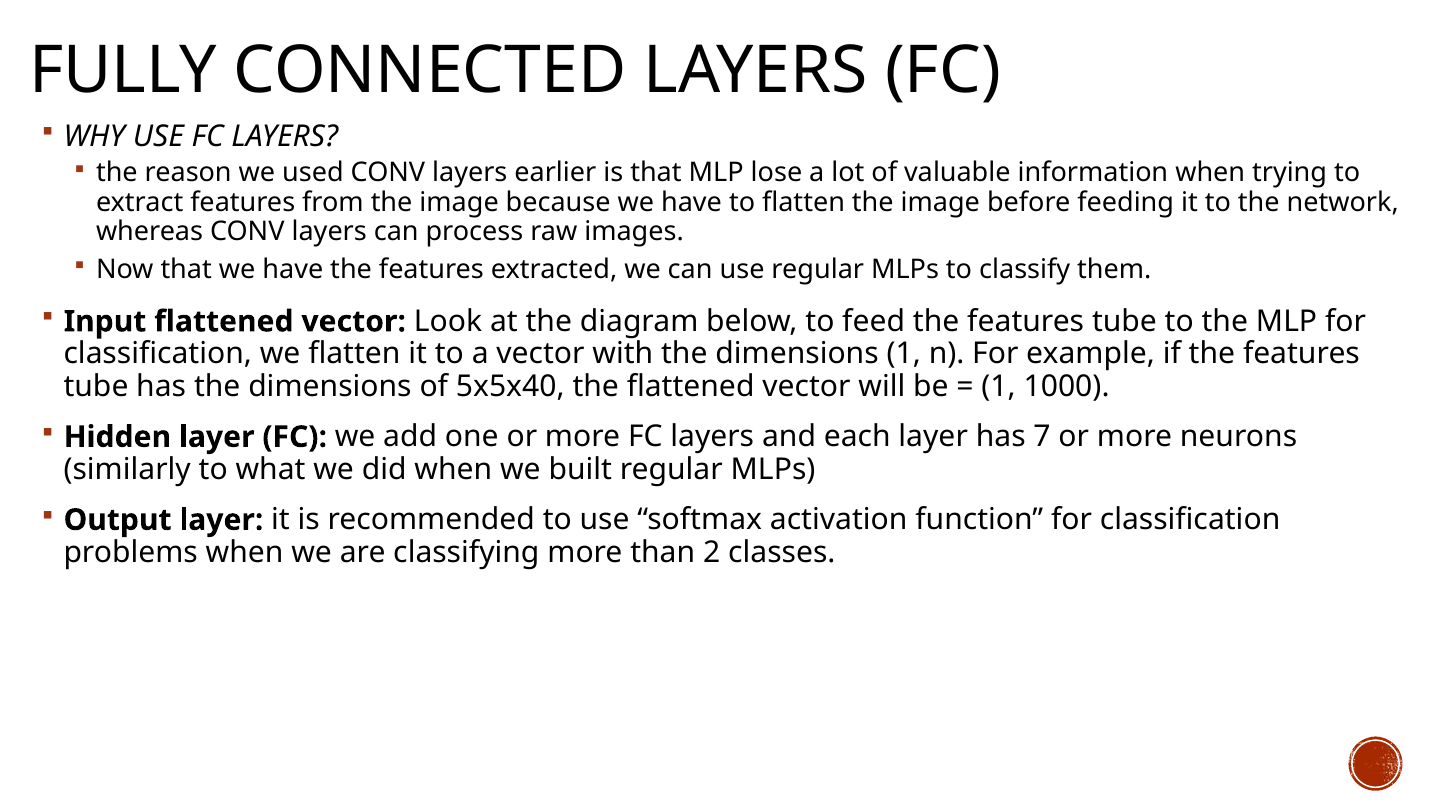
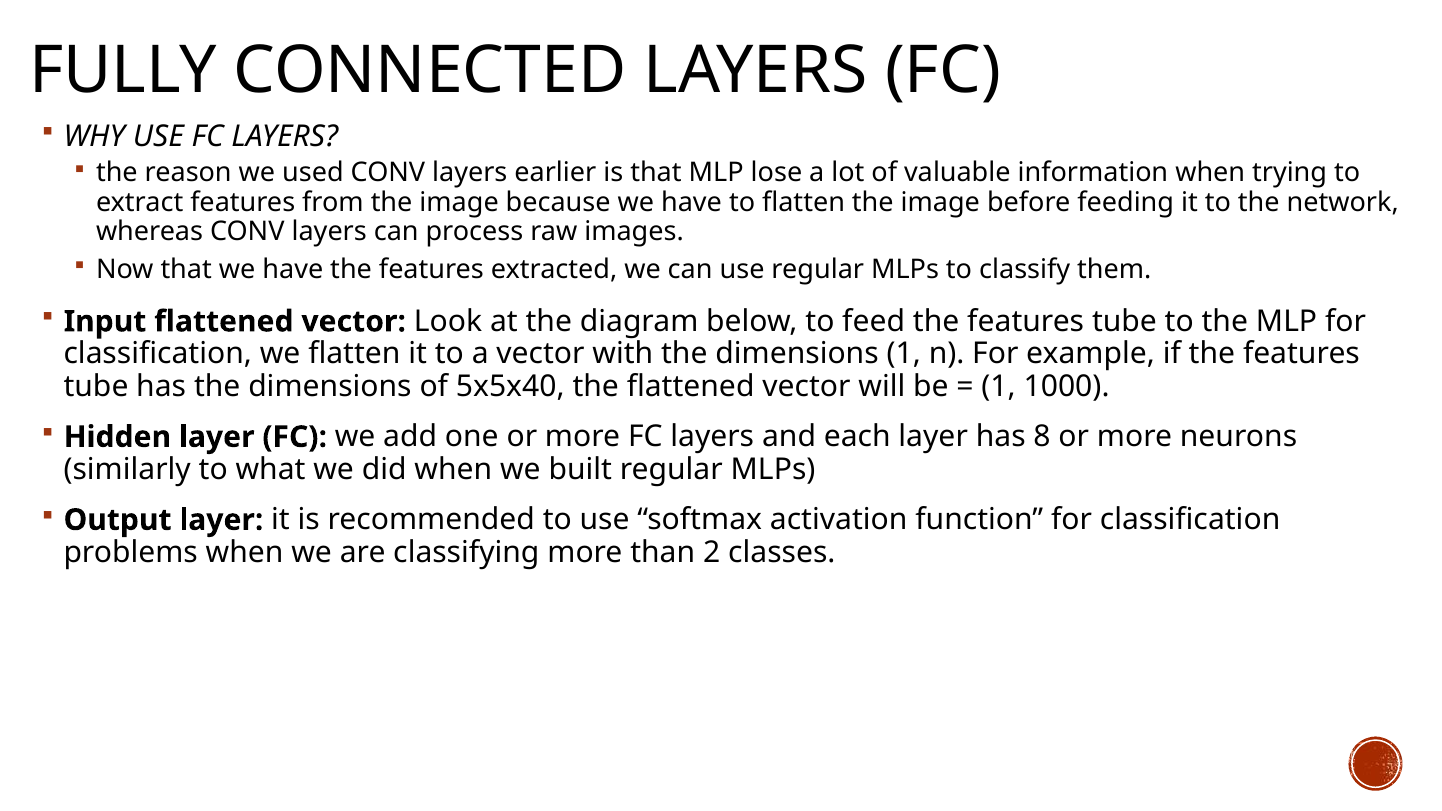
7: 7 -> 8 (1042, 437)
